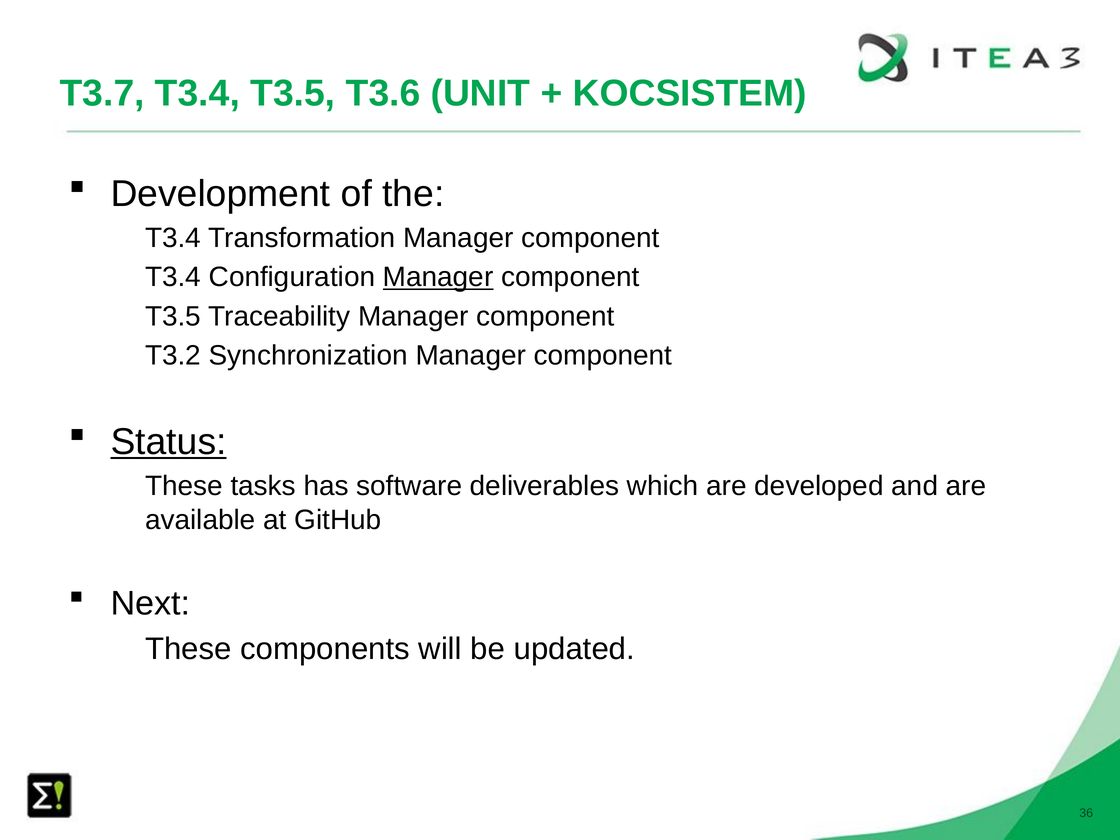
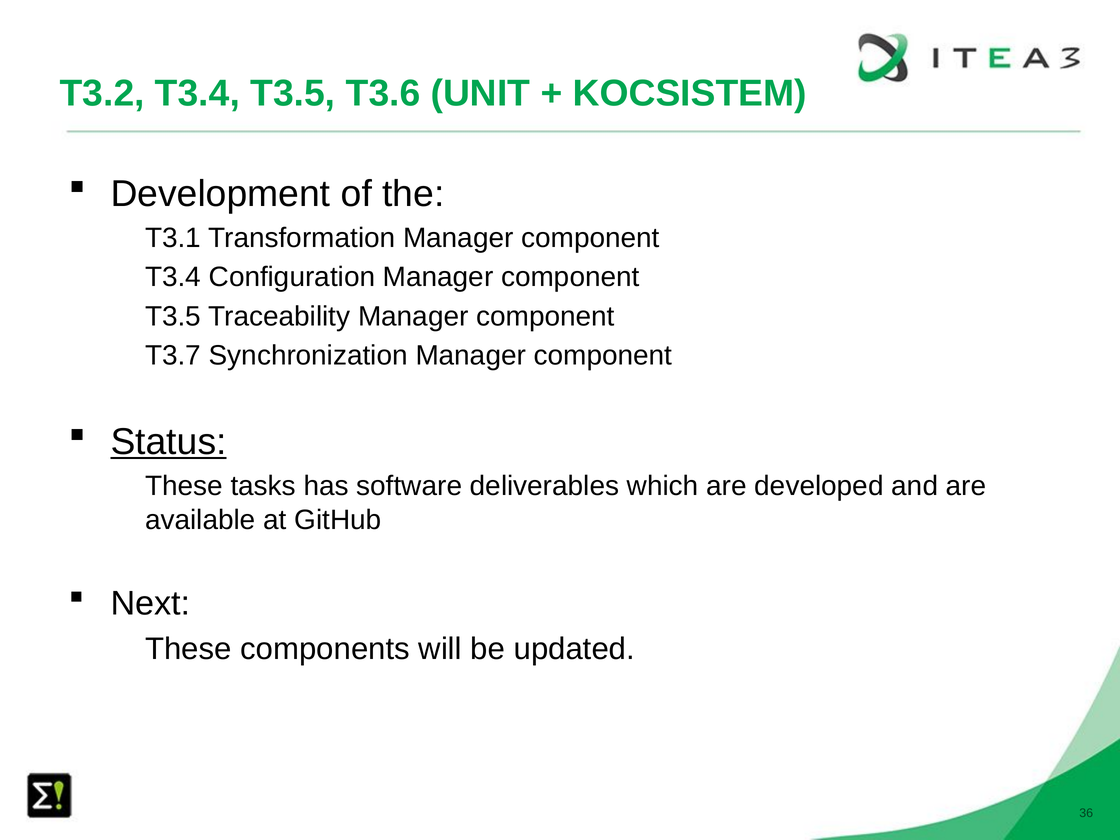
T3.7: T3.7 -> T3.2 (102, 94)
T3.4: T3.4 -> T3.1 (173, 238)
Manager underline: present -> none (438, 277)
T3.2: T3.2 -> T3.7 (173, 356)
